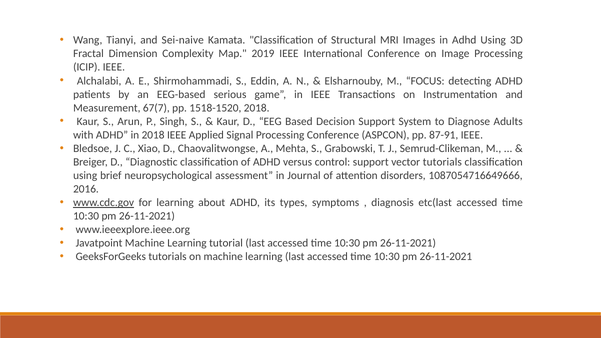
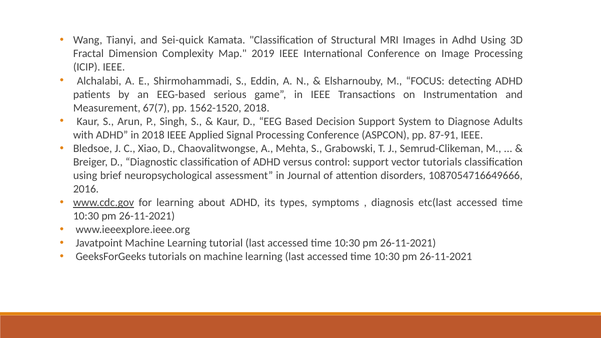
Sei-naive: Sei-naive -> Sei-quick (183, 40)
1518-1520: 1518-1520 -> 1562-1520 (215, 108)
